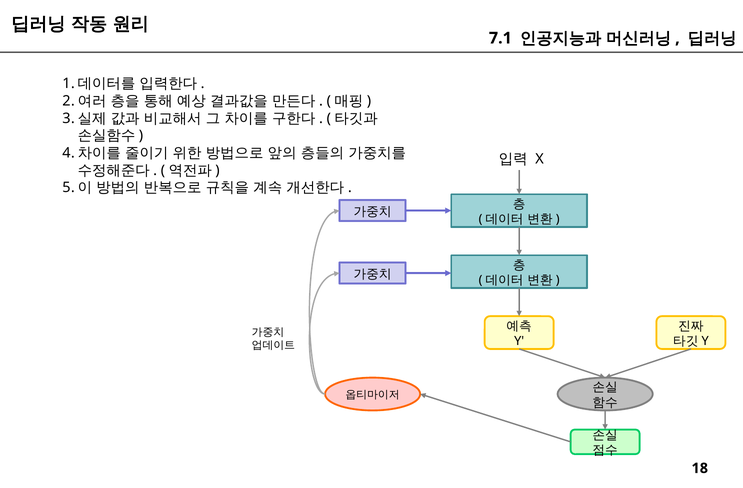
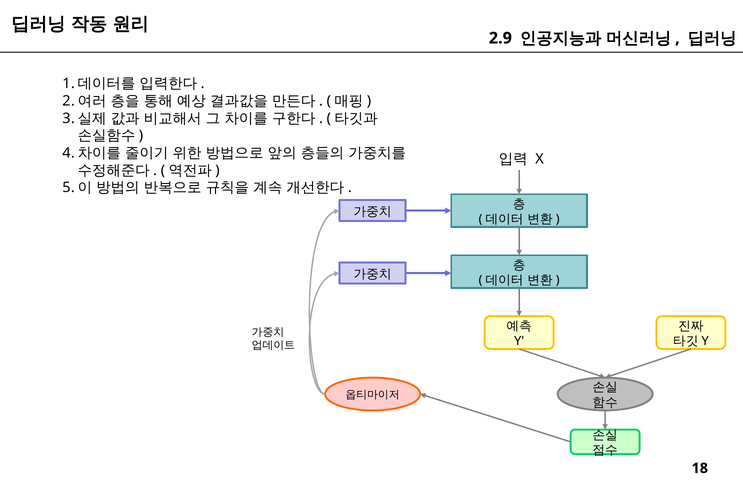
7.1: 7.1 -> 2.9 (500, 38)
